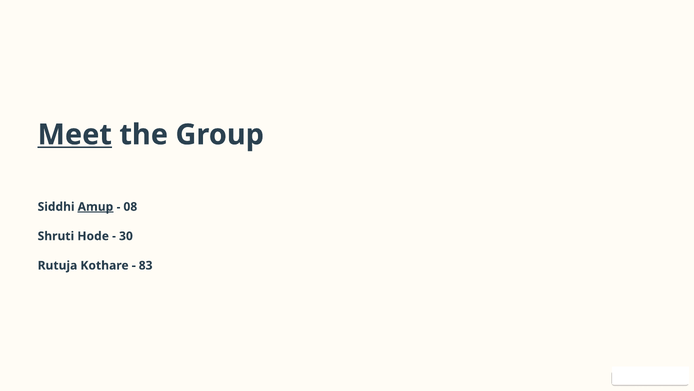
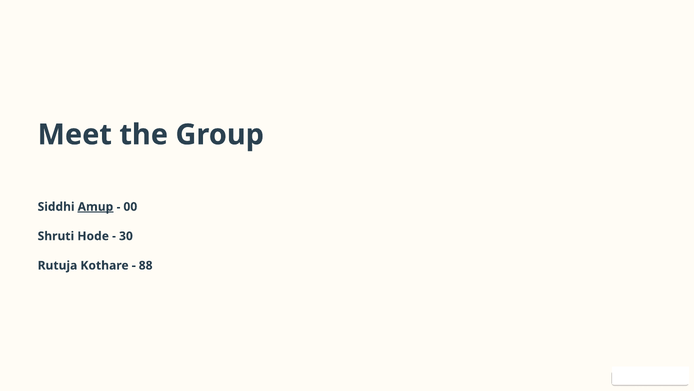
Meet underline: present -> none (75, 135)
08: 08 -> 00 (130, 206)
83: 83 -> 88 (146, 265)
